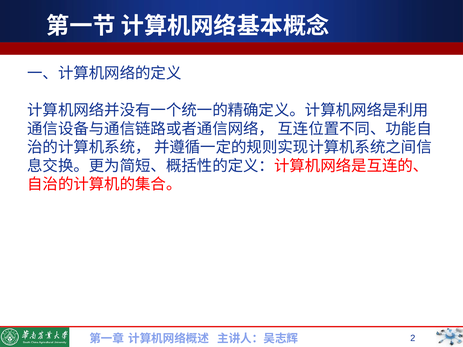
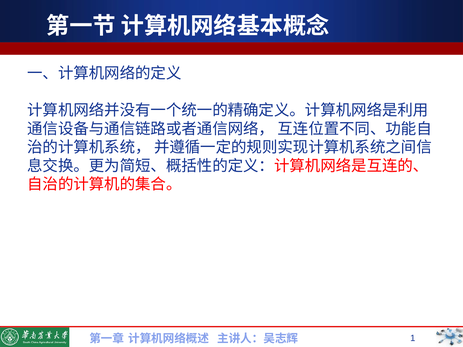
2: 2 -> 1 (413, 338)
